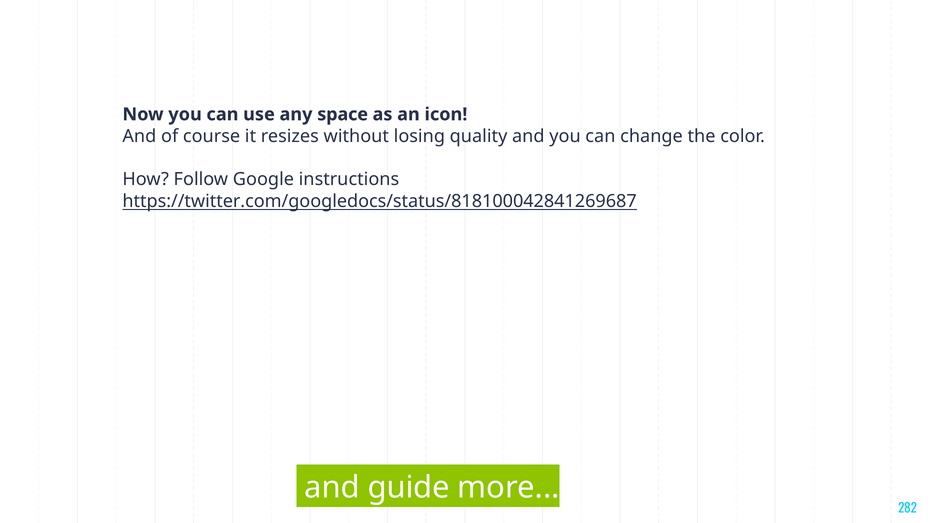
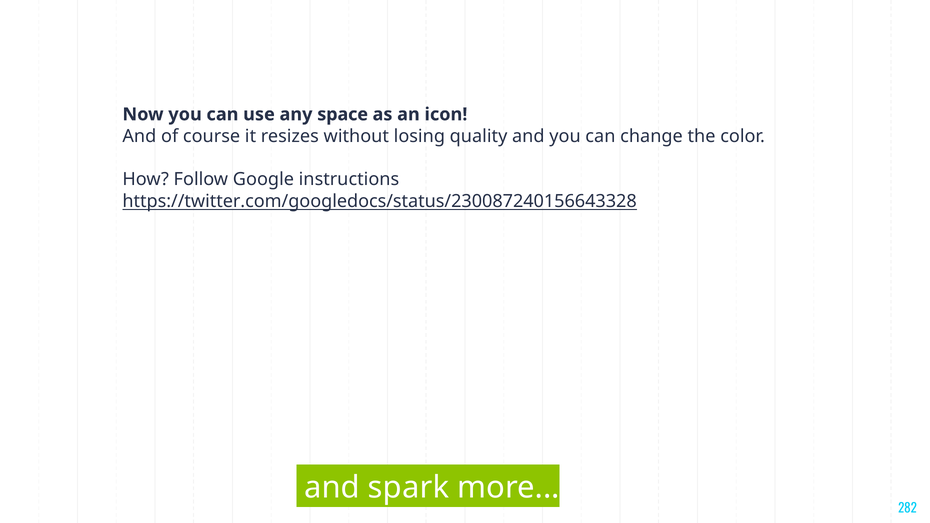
https://twitter.com/googledocs/status/818100042841269687: https://twitter.com/googledocs/status/818100042841269687 -> https://twitter.com/googledocs/status/230087240156643328 (380, 201)
guide: guide -> spark (409, 488)
